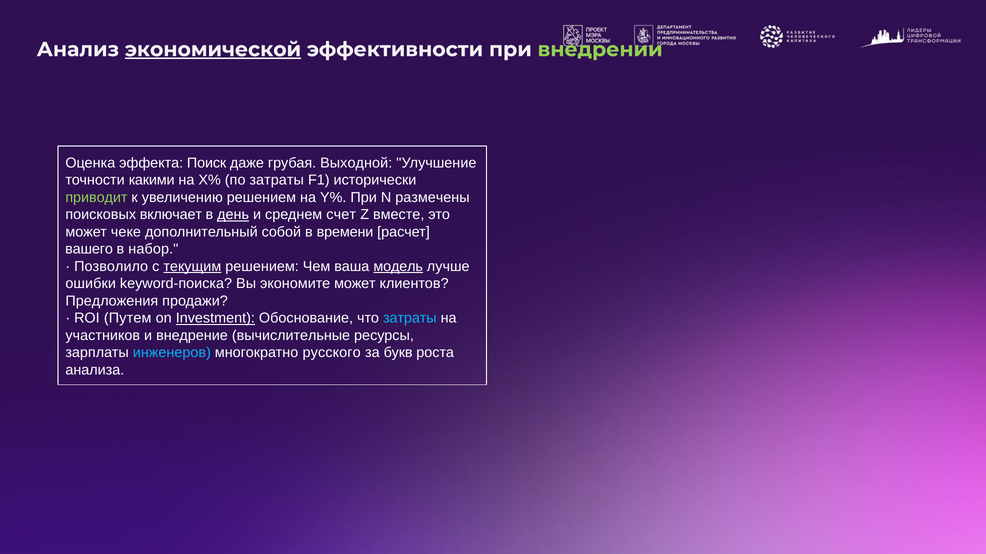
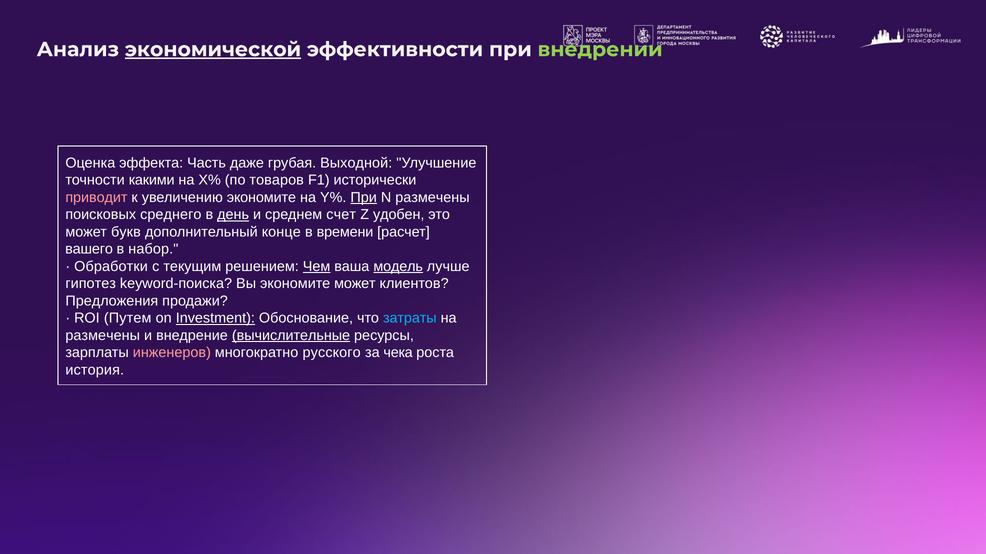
Поиск: Поиск -> Часть (207, 163)
по затраты: затраты -> товаров (277, 180)
приводит colour: light green -> pink (96, 198)
увеличению решением: решением -> экономите (261, 198)
При underline: none -> present (364, 198)
включает: включает -> среднего (171, 215)
вместе: вместе -> удобен (399, 215)
чеке: чеке -> букв (126, 232)
собой: собой -> конце (281, 232)
Позволило: Позволило -> Обработки (111, 267)
текущим underline: present -> none (192, 267)
Чем underline: none -> present (317, 267)
ошибки: ошибки -> гипотез (91, 284)
участников: участников -> размечены (103, 336)
вычислительные underline: none -> present (291, 336)
инженеров colour: light blue -> pink (172, 353)
букв: букв -> чека (398, 353)
анализа: анализа -> история (95, 370)
